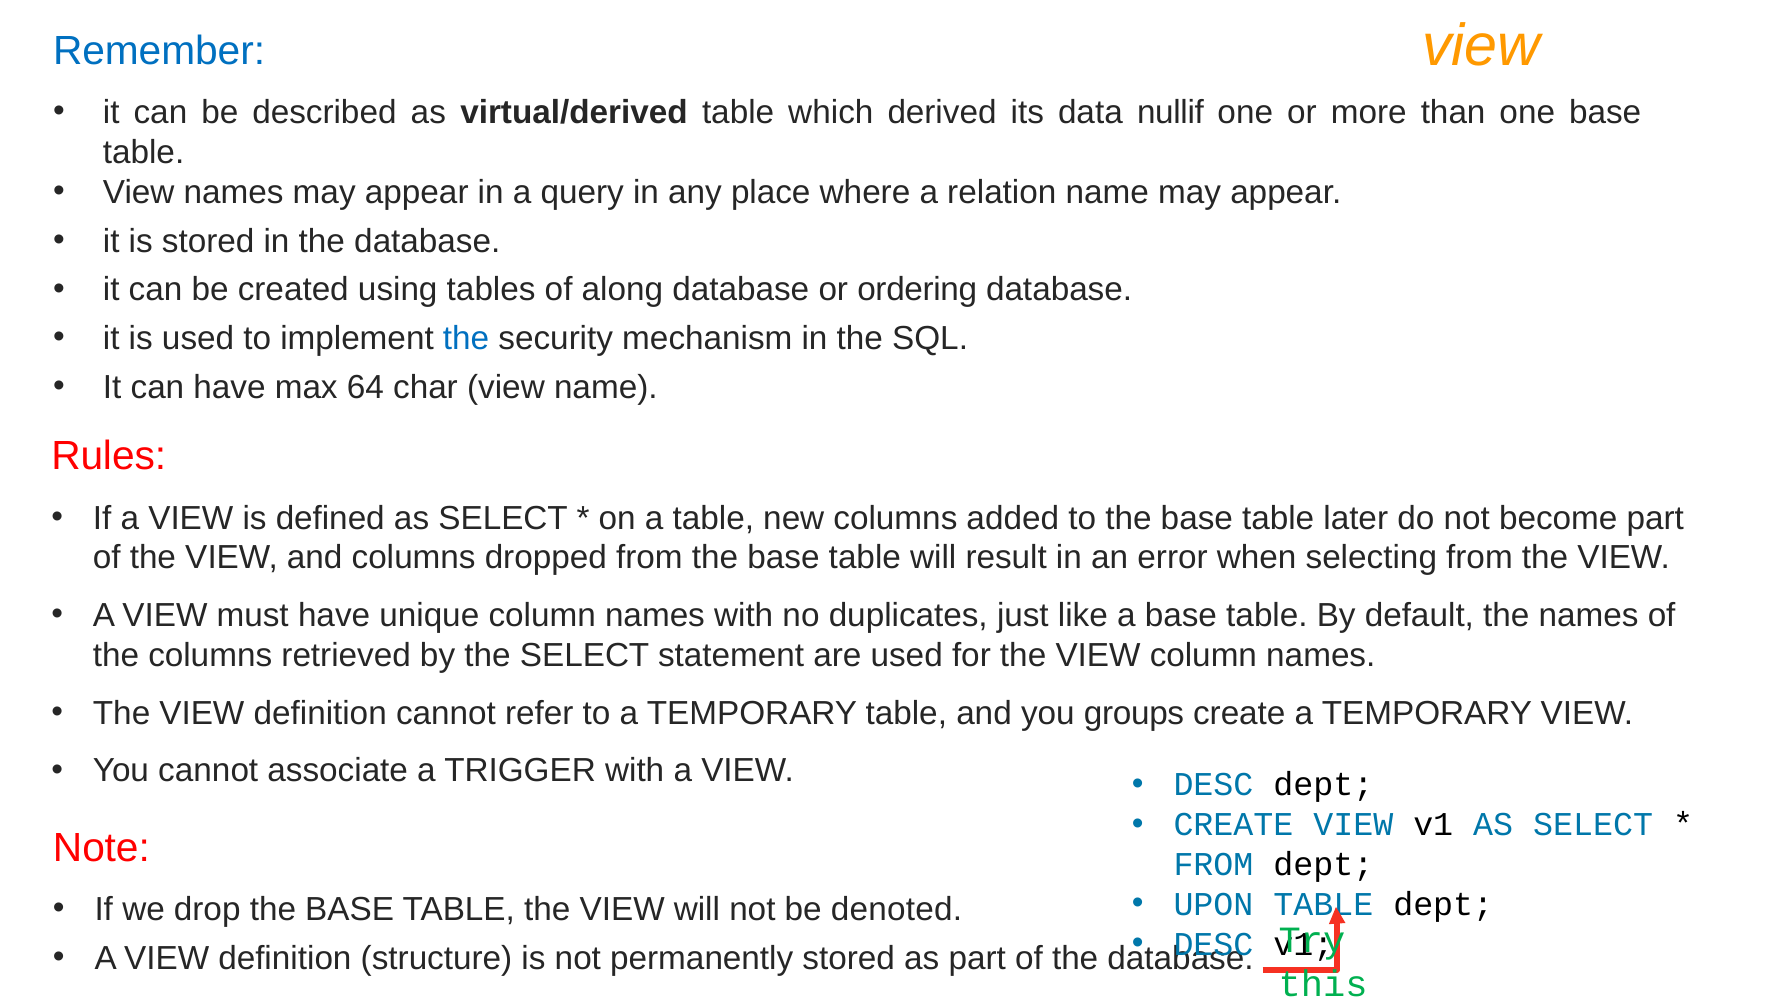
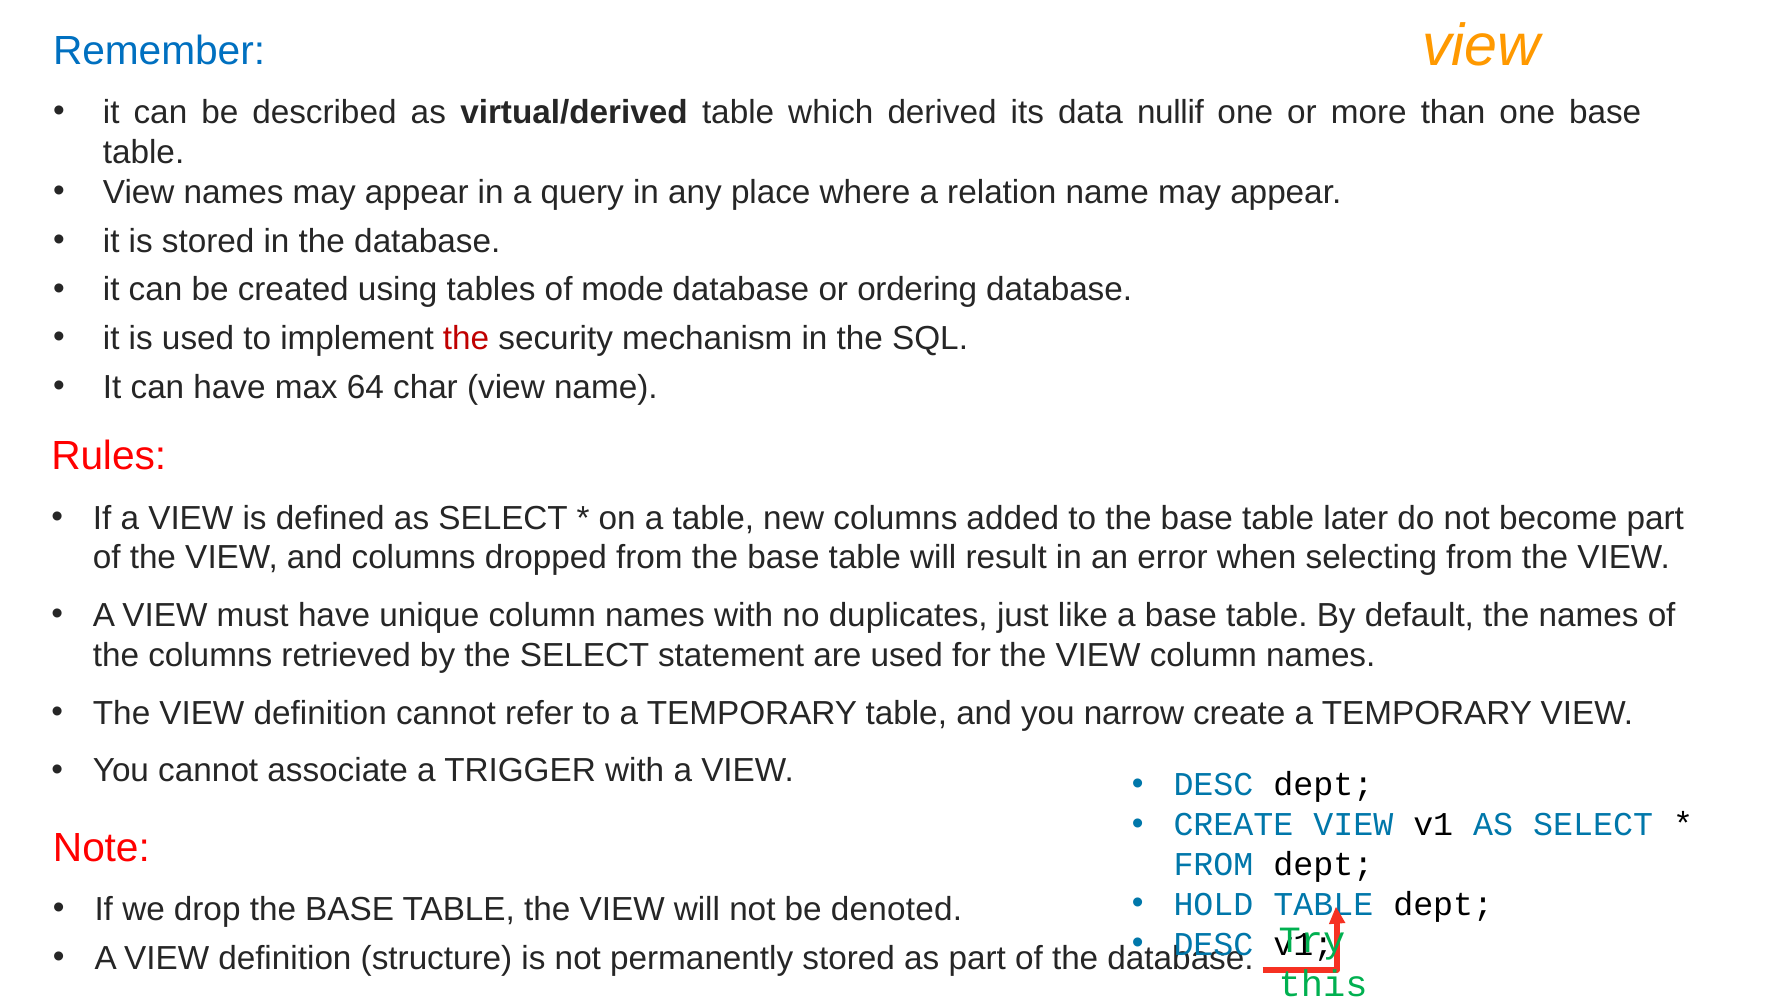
along: along -> mode (623, 290)
the colour: blue -> red (466, 339)
groups: groups -> narrow (1134, 713)
UPON: UPON -> HOLD (1213, 905)
